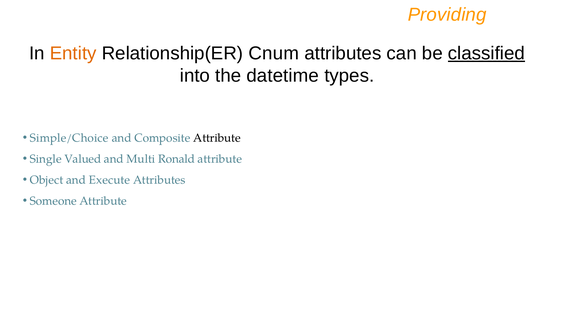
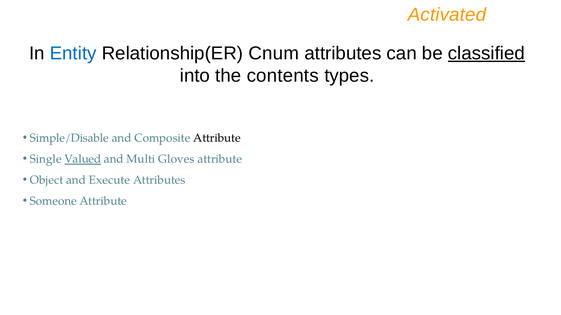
Providing: Providing -> Activated (447, 15)
Entity colour: orange -> blue (73, 53)
datetime: datetime -> contents (283, 76)
Simple/Choice: Simple/Choice -> Simple/Disable (69, 138)
Valued underline: none -> present (83, 159)
Ronald: Ronald -> Gloves (176, 159)
